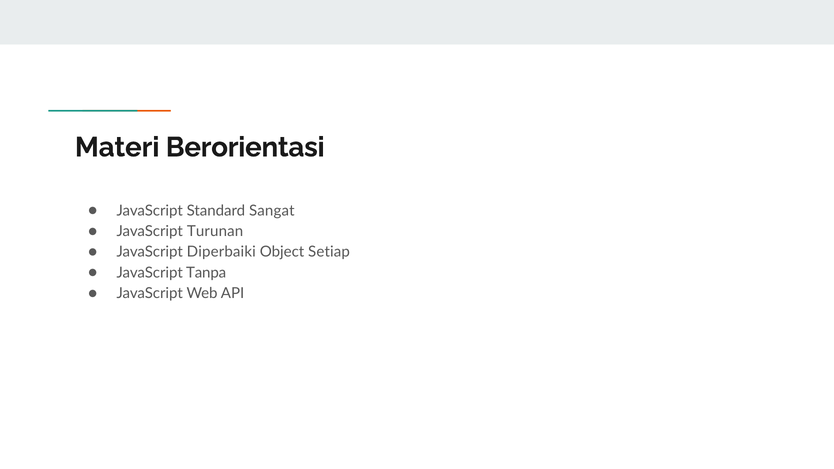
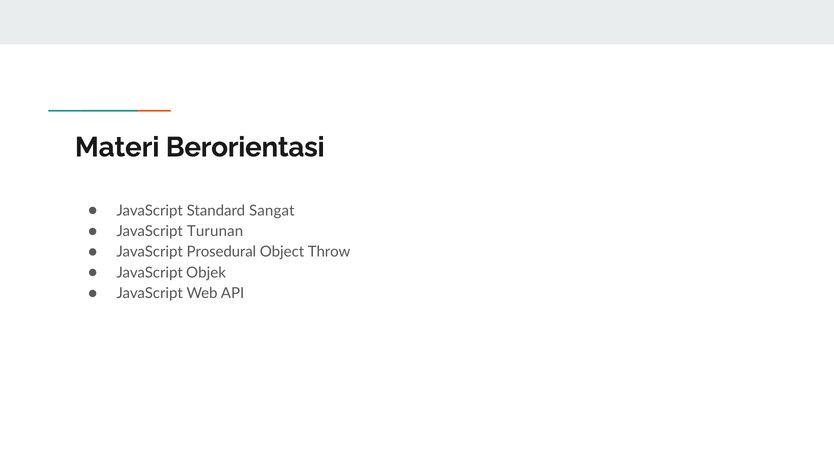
Diperbaiki: Diperbaiki -> Prosedural (221, 252)
Setiap: Setiap -> Throw (329, 252)
Tanpa: Tanpa -> Objek (206, 273)
